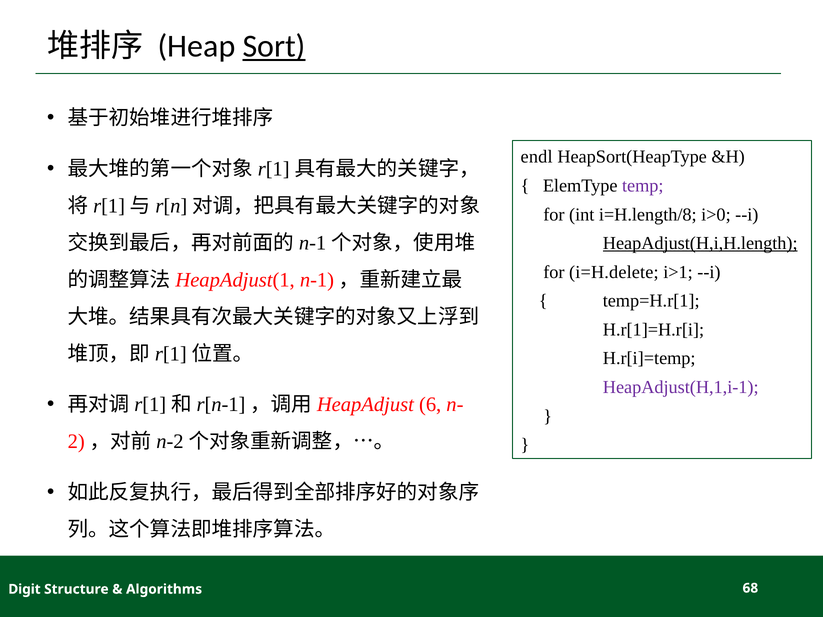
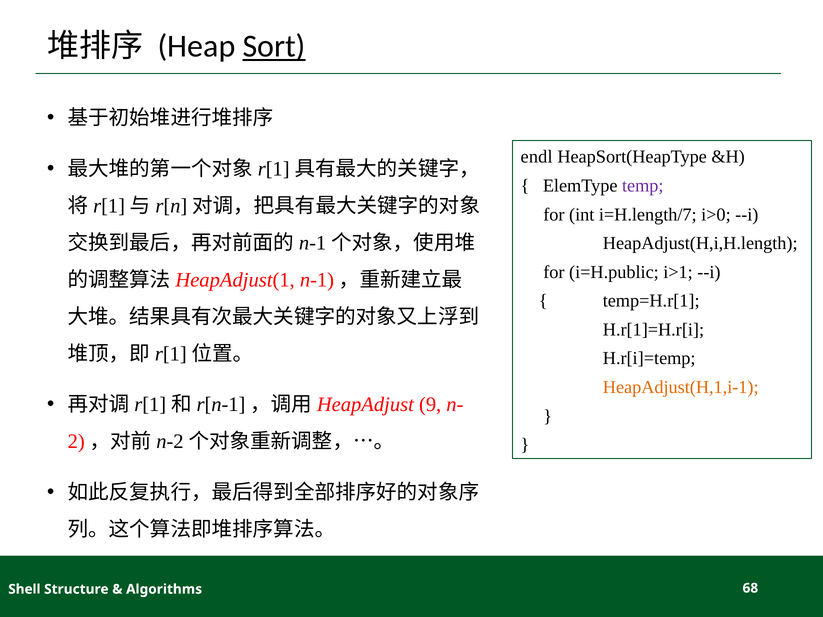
i=H.length/8: i=H.length/8 -> i=H.length/7 (648, 215)
HeapAdjust(H,i,H.length underline: present -> none (700, 243)
i=H.delete: i=H.delete -> i=H.public (614, 272)
HeapAdjust(H,1,i-1 colour: purple -> orange (681, 387)
6: 6 -> 9 (430, 405)
Digit: Digit -> Shell (24, 589)
